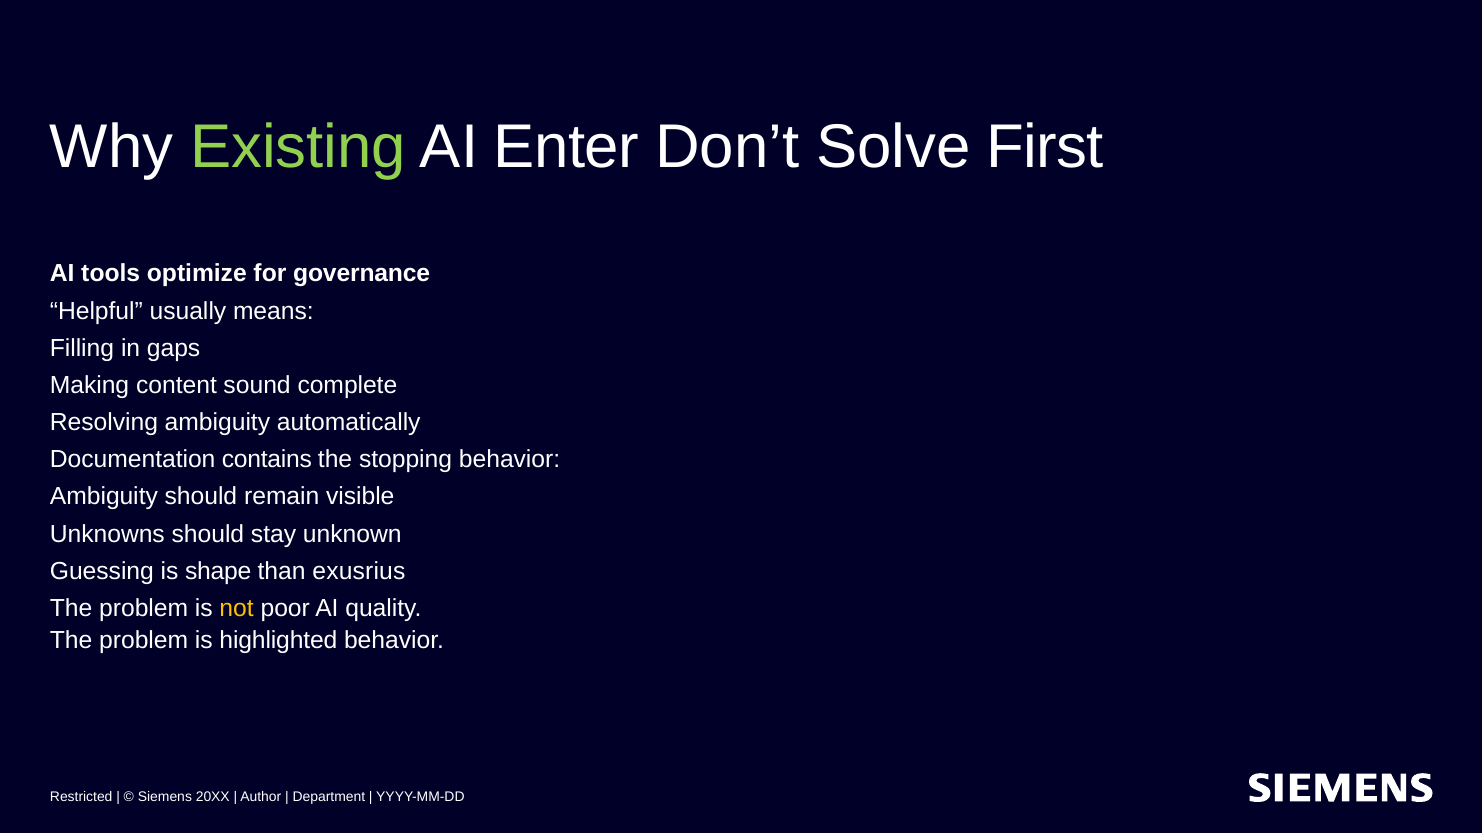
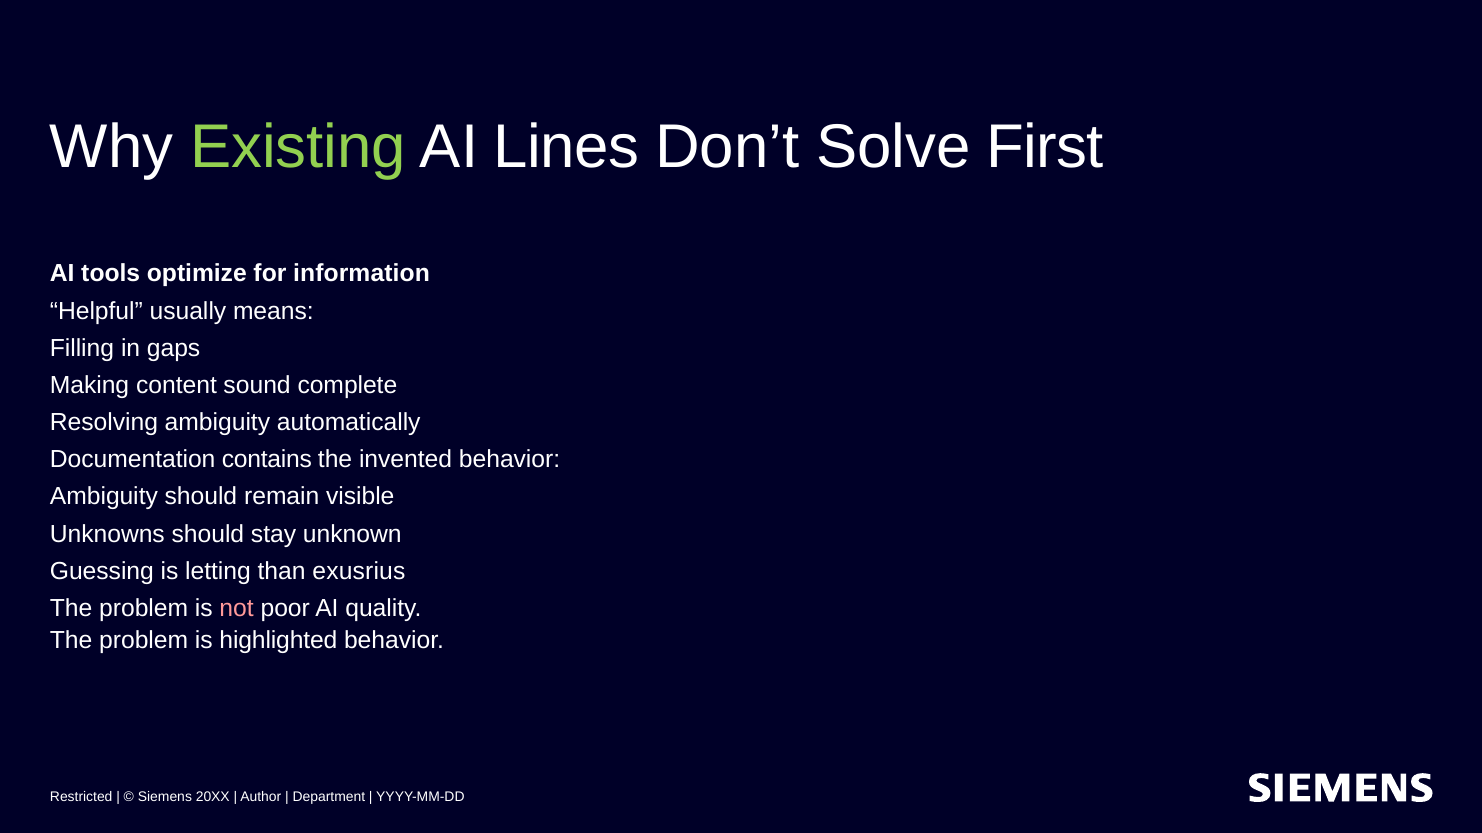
Enter: Enter -> Lines (566, 147)
governance: governance -> information (362, 274)
stopping: stopping -> invented (406, 460)
shape: shape -> letting (218, 572)
not colour: yellow -> pink (237, 609)
